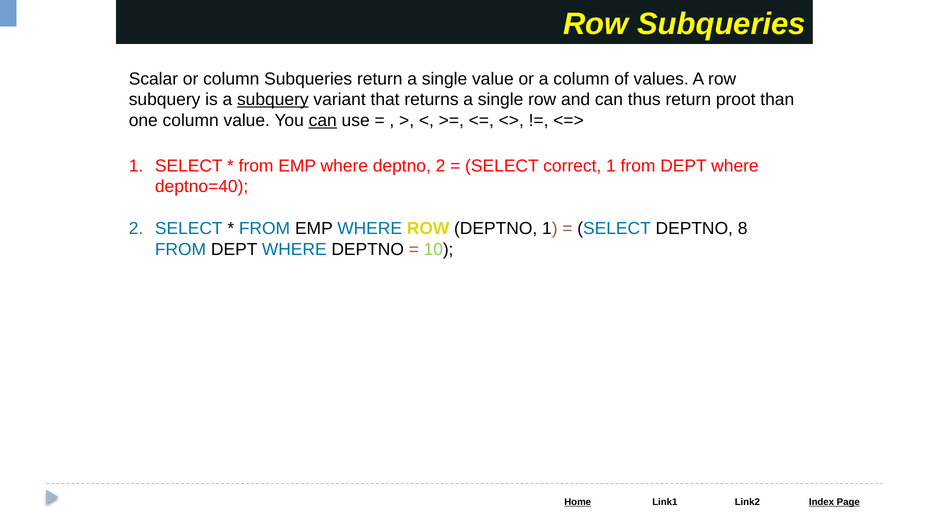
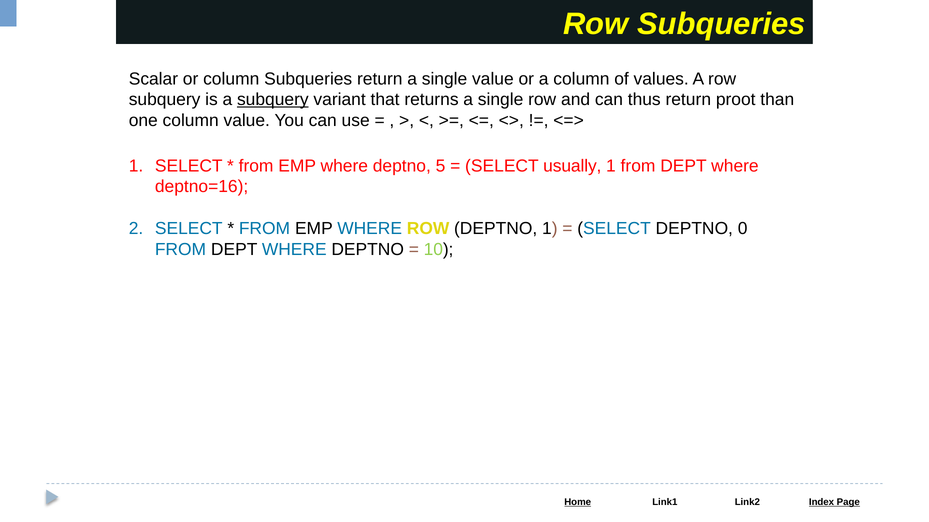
can underline: present -> none (323, 121)
deptno 2: 2 -> 5 (441, 166)
correct: correct -> usually (572, 166)
deptno=40: deptno=40 -> deptno=16 (202, 187)
8: 8 -> 0 (743, 229)
